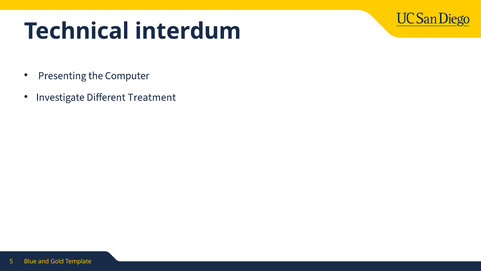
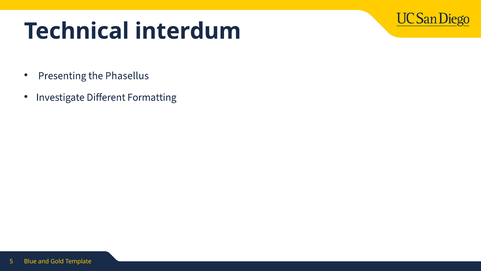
Computer: Computer -> Phasellus (127, 76)
Treatment: Treatment -> Formatting (152, 97)
